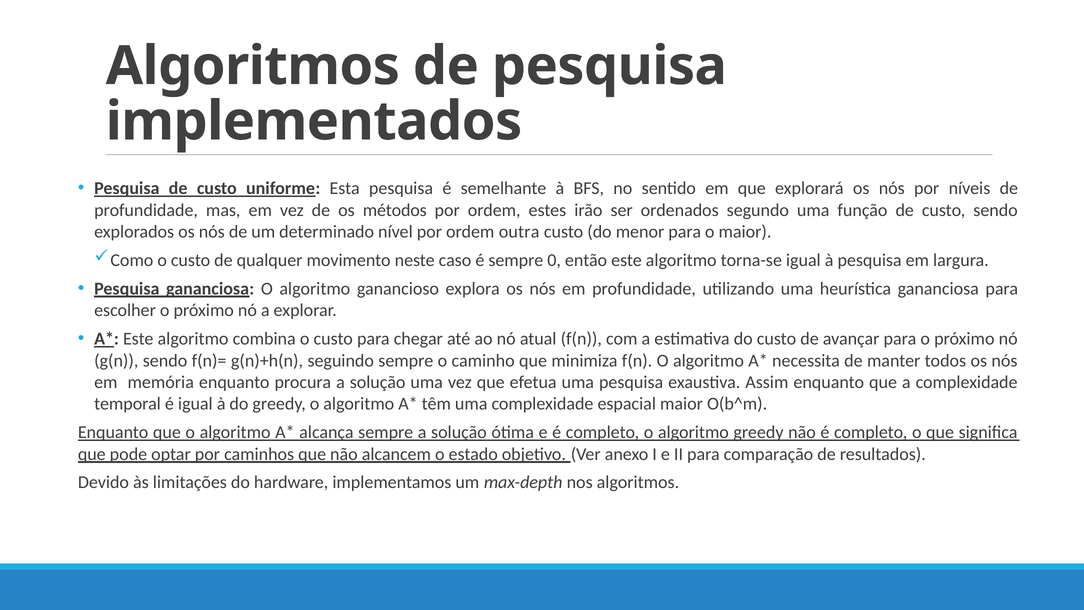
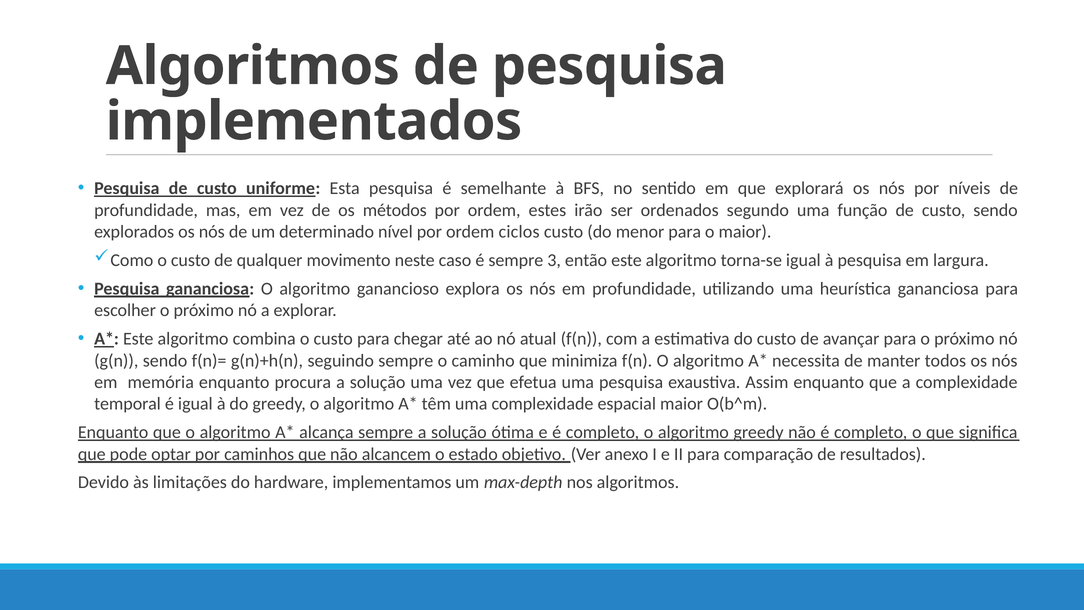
outra: outra -> ciclos (519, 232)
0: 0 -> 3 (554, 260)
